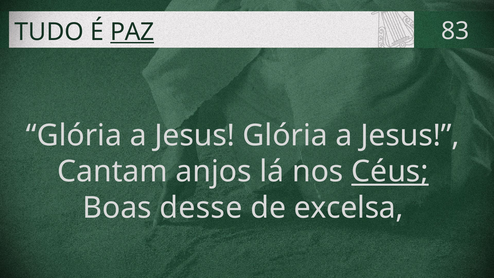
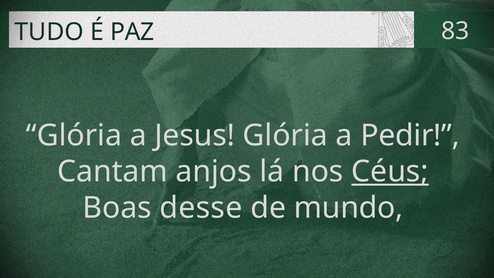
PAZ underline: present -> none (132, 32)
Jesus: Jesus -> Pedir (410, 135)
excelsa: excelsa -> mundo (349, 208)
